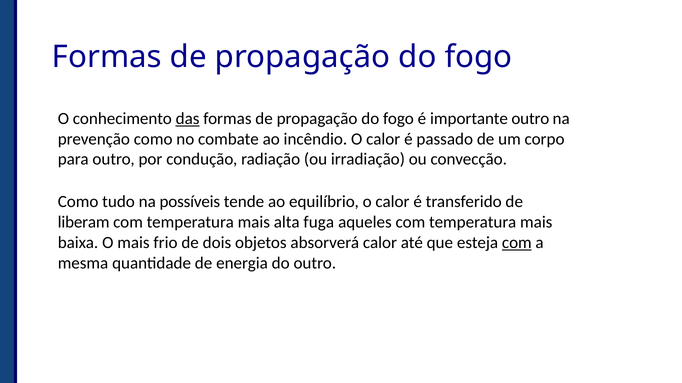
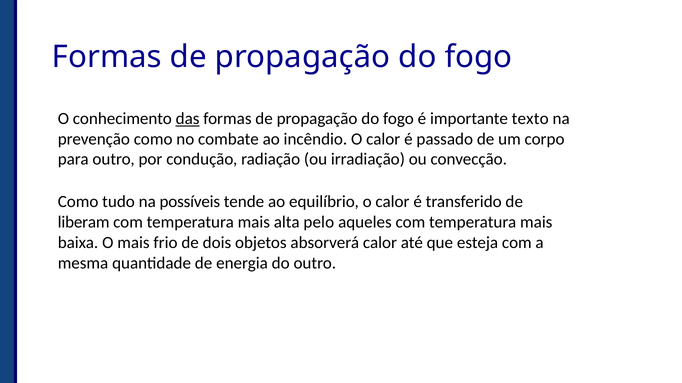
importante outro: outro -> texto (530, 119)
fuga: fuga -> pelo (319, 222)
com underline: present -> none (517, 243)
